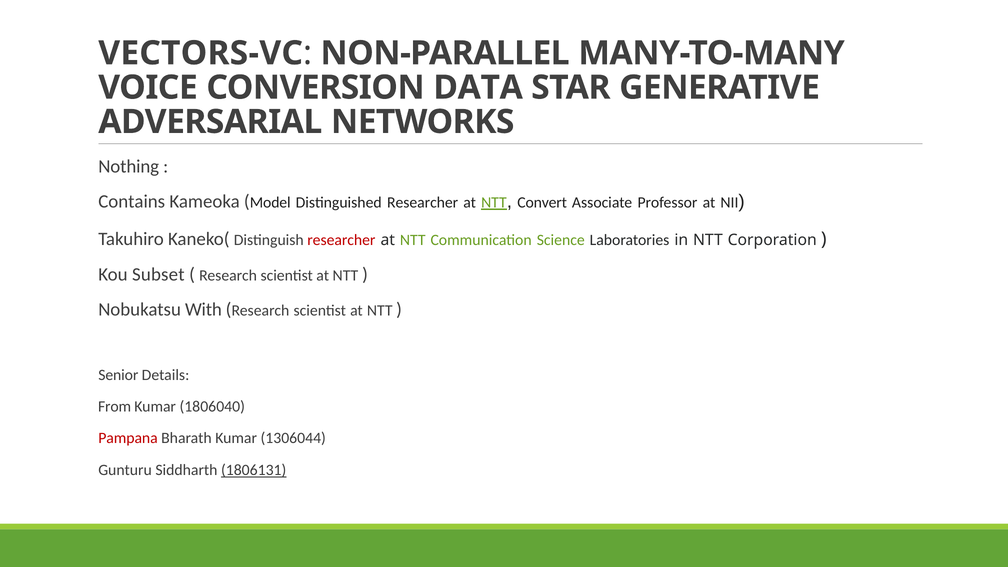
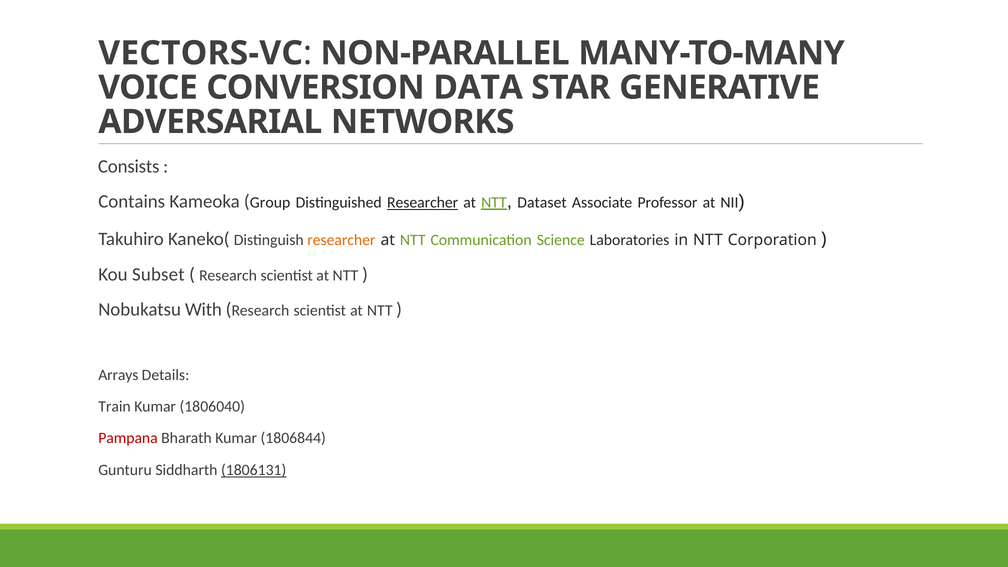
Nothing: Nothing -> Consists (129, 166)
Model: Model -> Group (270, 203)
Researcher underline: none -> present (423, 203)
Convert: Convert -> Dataset (542, 203)
researcher colour: red -> orange (341, 240)
Senior: Senior -> Arrays (118, 375)
From: From -> Train (115, 407)
1306044: 1306044 -> 1806844 (293, 438)
